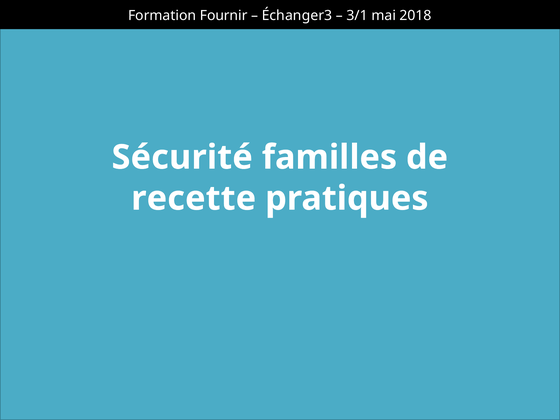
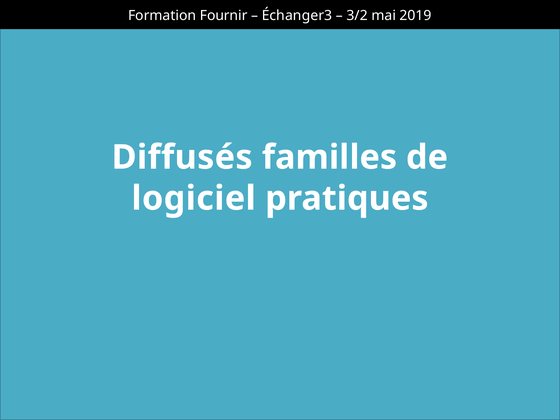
3/1: 3/1 -> 3/2 (357, 16)
2018: 2018 -> 2019 (416, 16)
Sécurité: Sécurité -> Diffusés (182, 157)
recette: recette -> logiciel (194, 198)
